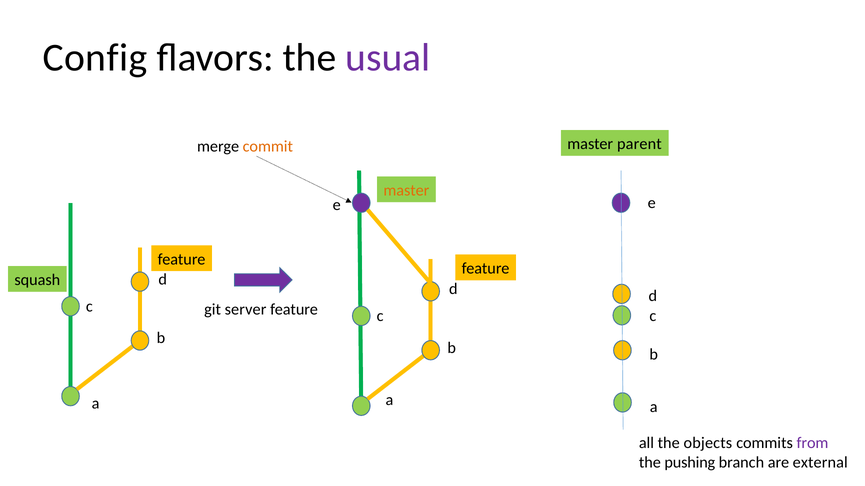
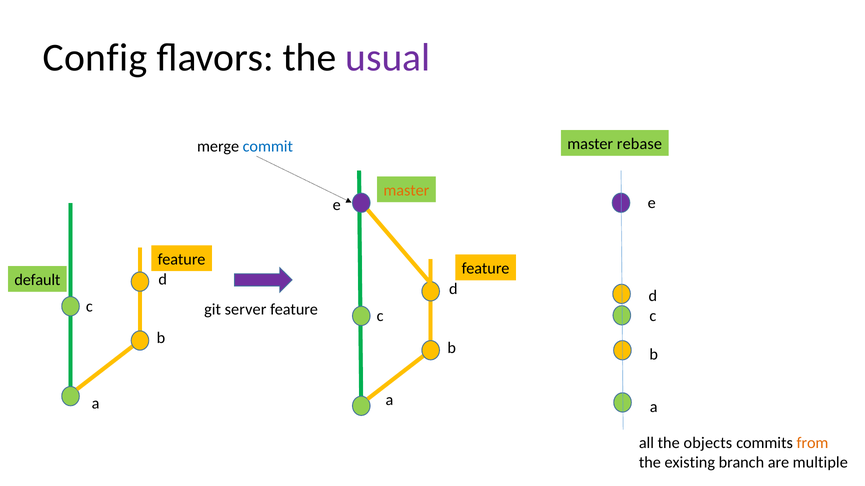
parent: parent -> rebase (639, 144)
commit colour: orange -> blue (268, 147)
squash: squash -> default (37, 280)
from colour: purple -> orange (813, 443)
pushing: pushing -> existing (690, 463)
external: external -> multiple (820, 463)
